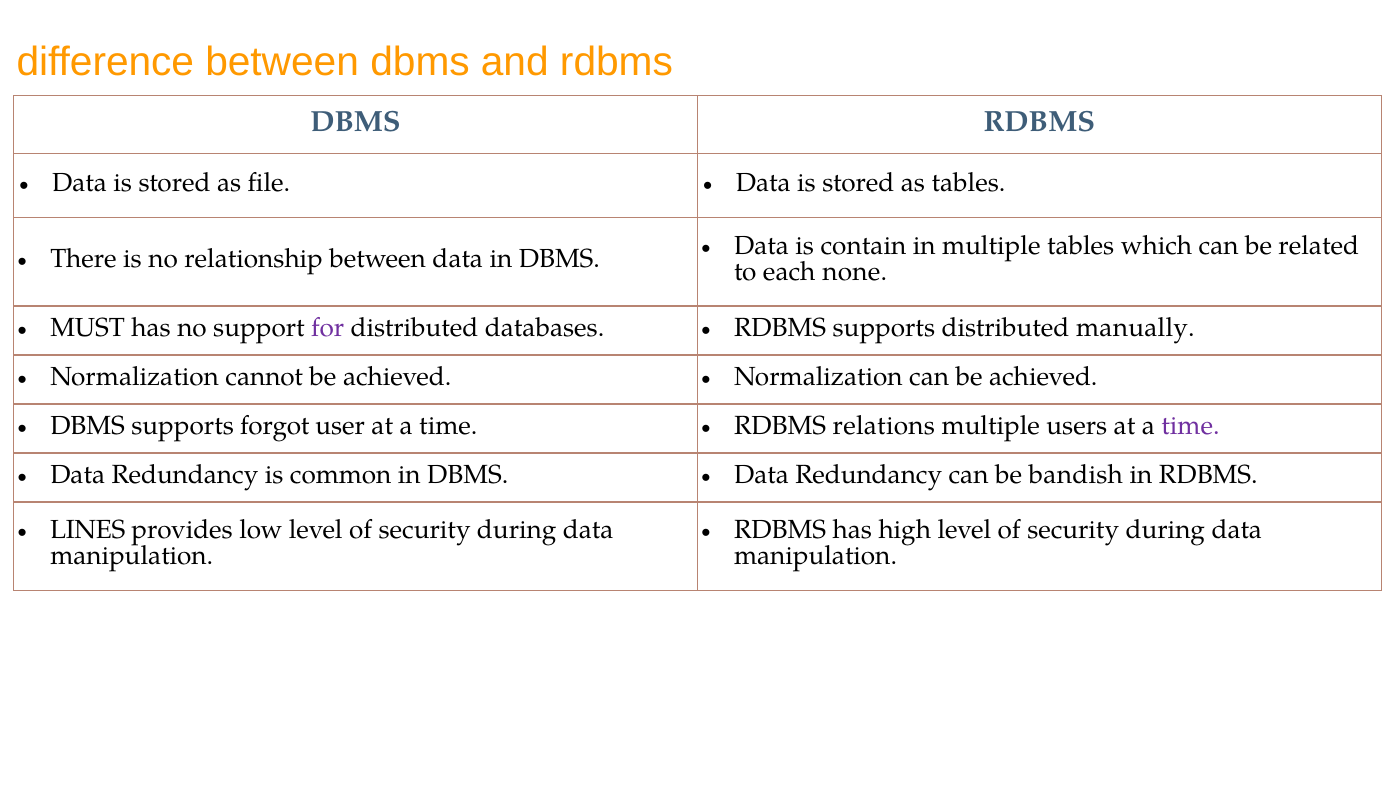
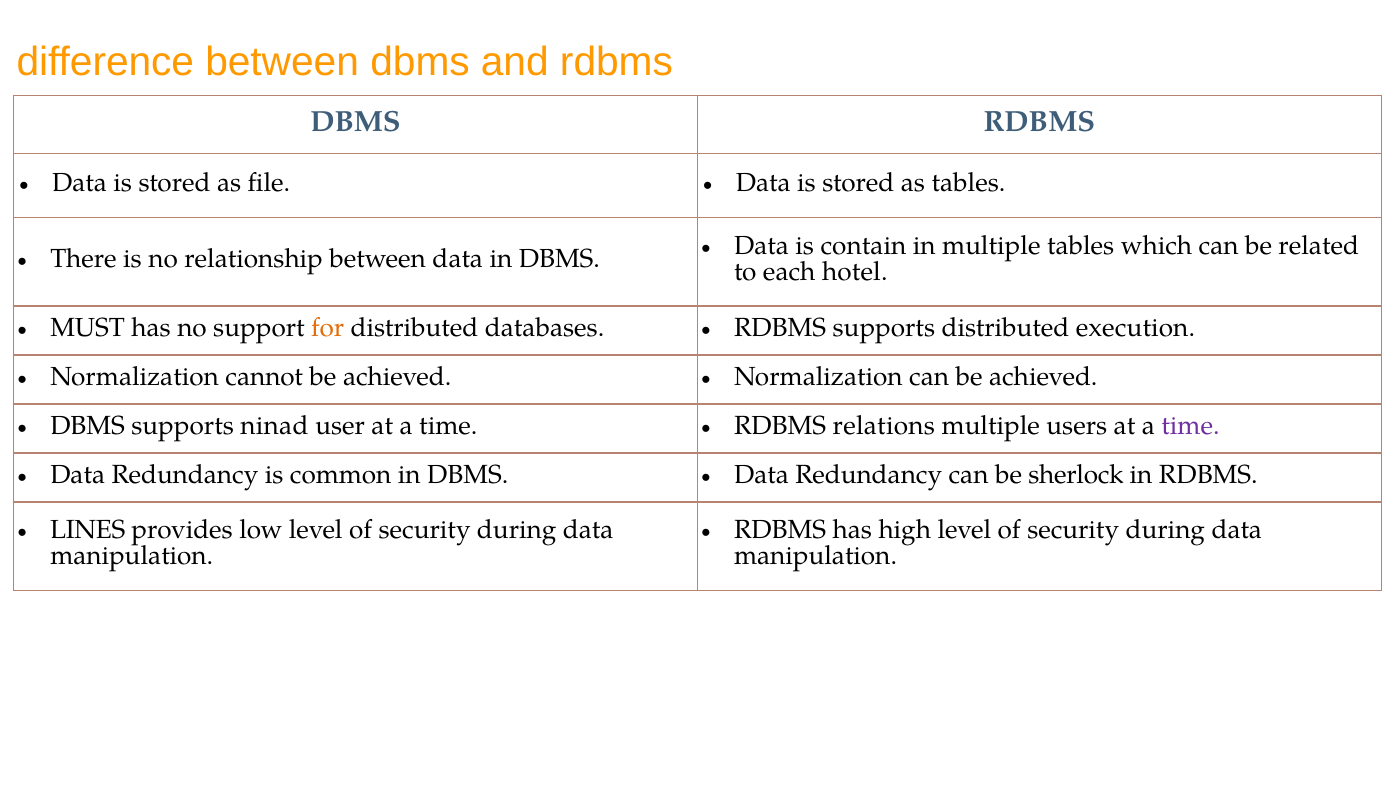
none: none -> hotel (855, 272)
for colour: purple -> orange (328, 327)
manually: manually -> execution (1136, 327)
forgot: forgot -> ninad (274, 425)
bandish: bandish -> sherlock (1076, 474)
